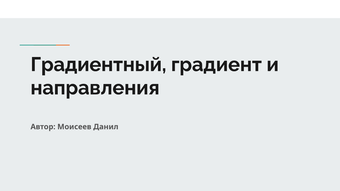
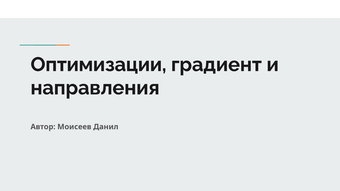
Градиентный: Градиентный -> Оптимизации (99, 65)
